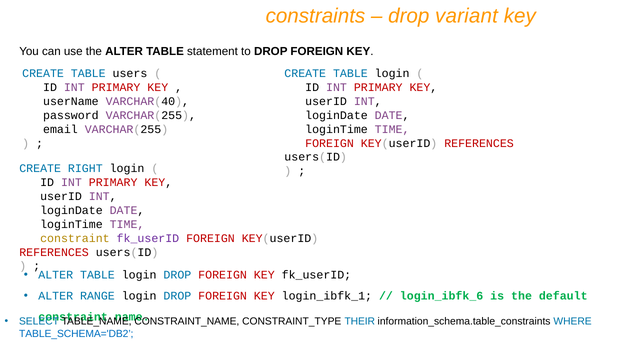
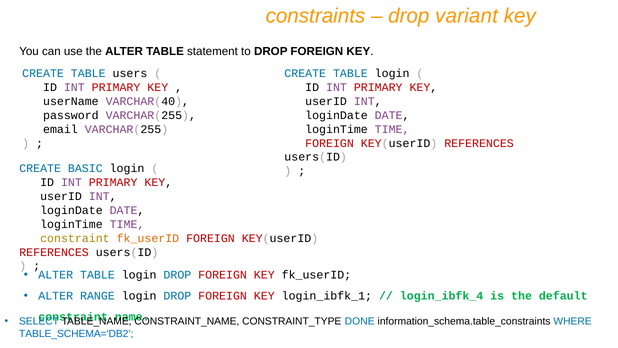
RIGHT: RIGHT -> BASIC (85, 168)
fk_userID colour: purple -> orange (148, 238)
login_ibfk_6: login_ibfk_6 -> login_ibfk_4 (442, 296)
THEIR: THEIR -> DONE (360, 321)
